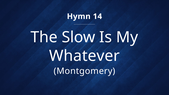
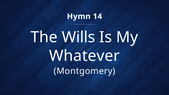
Slow: Slow -> Wills (78, 37)
